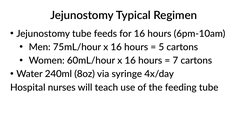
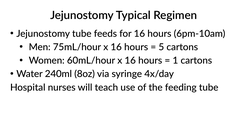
7: 7 -> 1 (175, 61)
